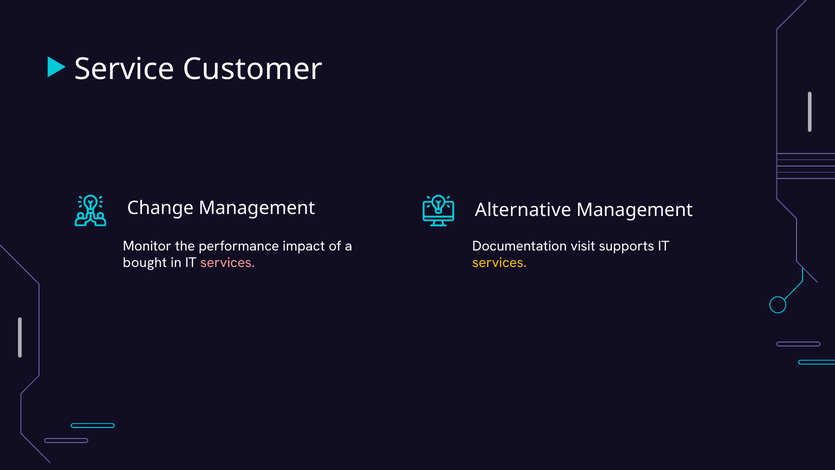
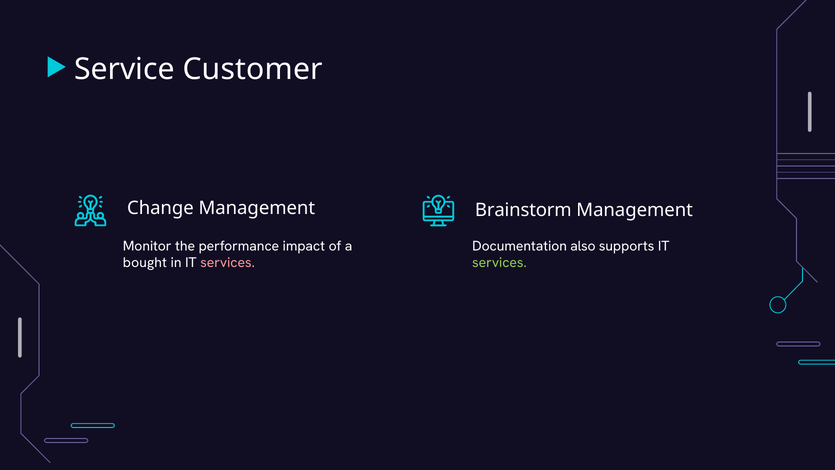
Alternative: Alternative -> Brainstorm (523, 210)
visit: visit -> also (583, 246)
services colour: yellow -> light green (500, 263)
